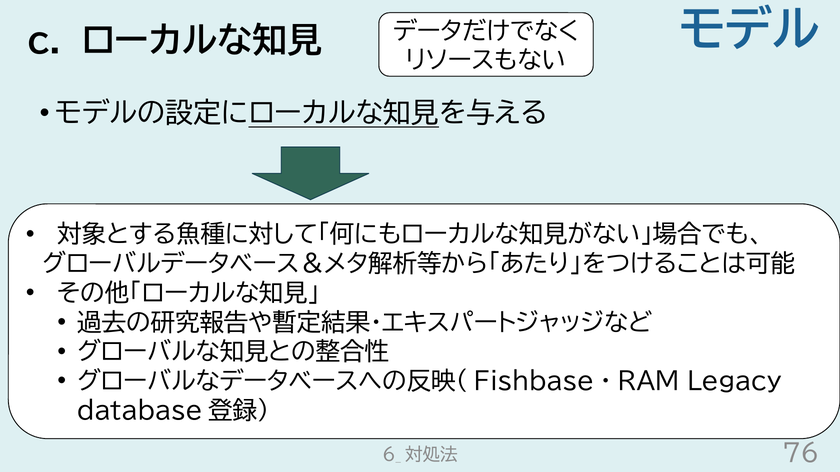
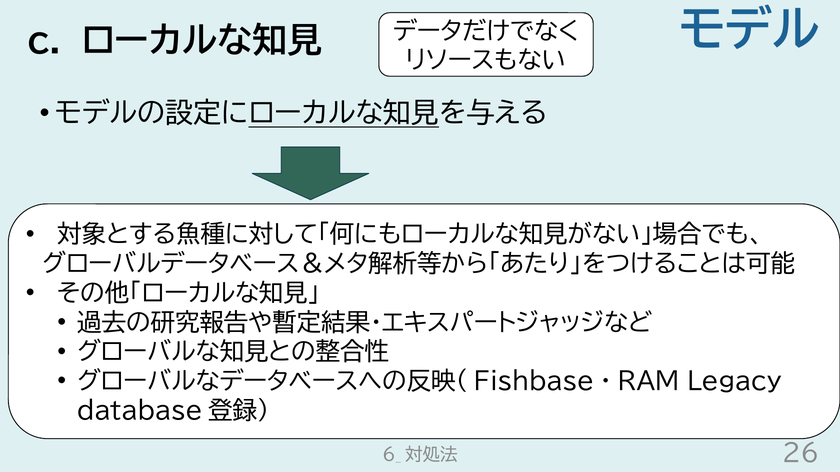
76: 76 -> 26 (801, 454)
